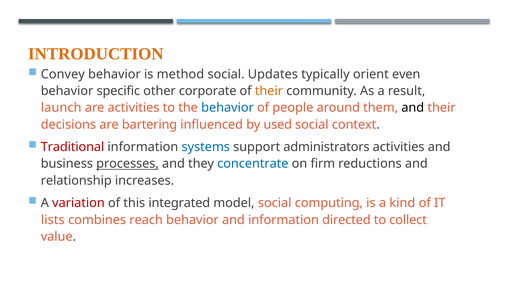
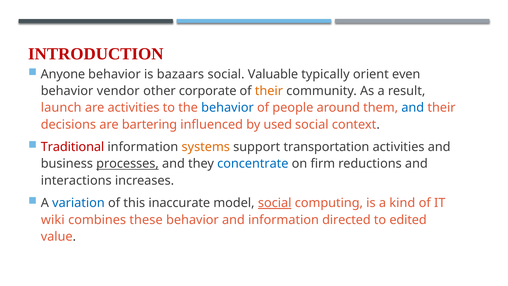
INTRODUCTION colour: orange -> red (96, 54)
Convey: Convey -> Anyone (63, 74)
method: method -> bazaars (180, 74)
Updates: Updates -> Valuable (273, 74)
specific: specific -> vendor (118, 91)
and colour: black -> blue (413, 108)
systems colour: blue -> orange (206, 147)
administrators: administrators -> transportation (326, 147)
relationship: relationship -> interactions (76, 180)
variation colour: red -> blue (78, 203)
integrated: integrated -> inaccurate (179, 203)
social underline: none -> present (275, 203)
lists: lists -> wiki (53, 220)
reach: reach -> these (146, 220)
collect: collect -> edited (408, 220)
